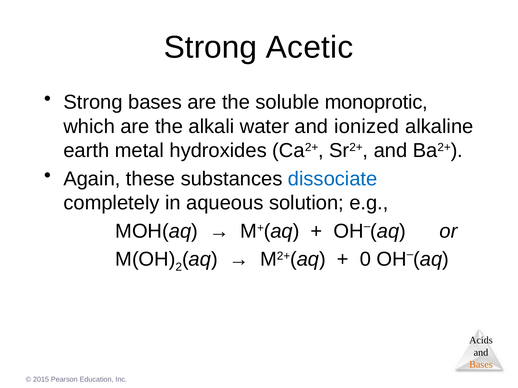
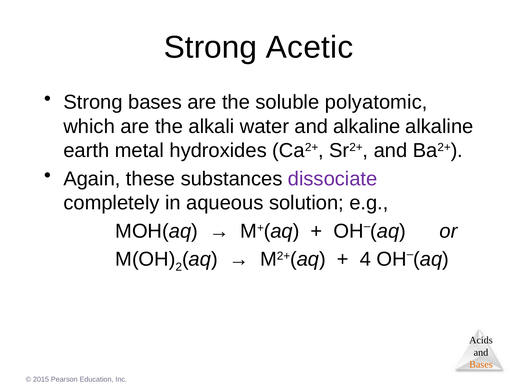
monoprotic: monoprotic -> polyatomic (376, 102)
and ionized: ionized -> alkaline (367, 127)
dissociate colour: blue -> purple (333, 179)
0: 0 -> 4 (365, 260)
